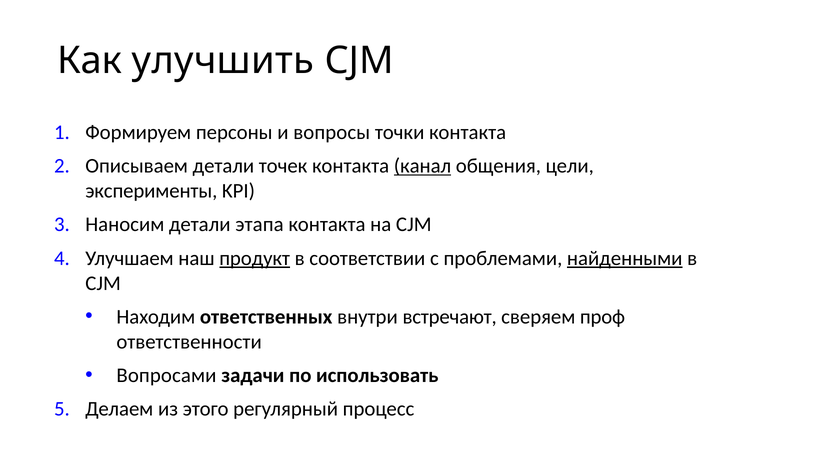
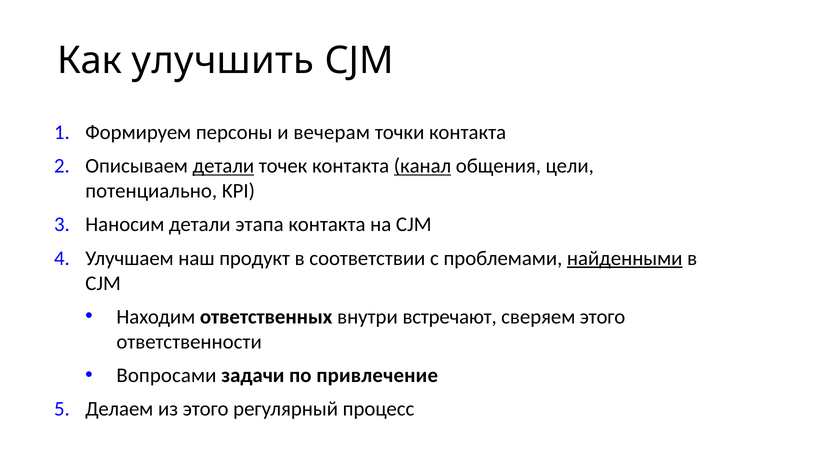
вопросы: вопросы -> вечерам (332, 132)
детали underline: none -> present (223, 166)
эксперименты: эксперименты -> потенциально (151, 191)
продукт underline: present -> none (255, 258)
сверяем проф: проф -> этого (602, 317)
использовать: использовать -> привлечение (377, 375)
